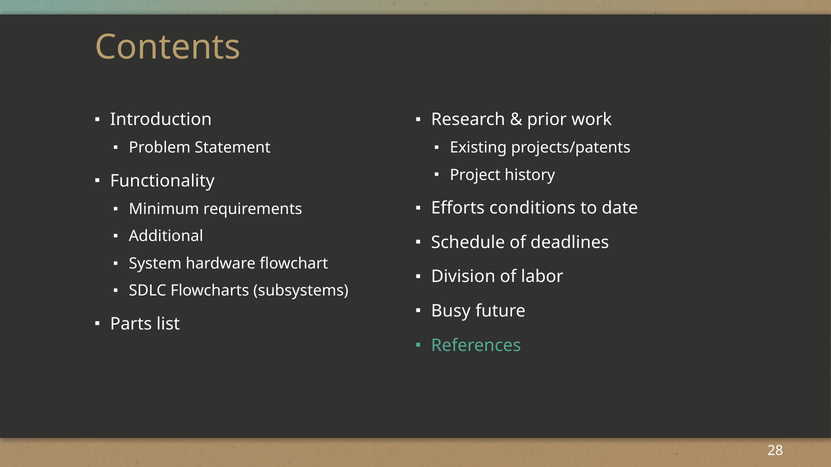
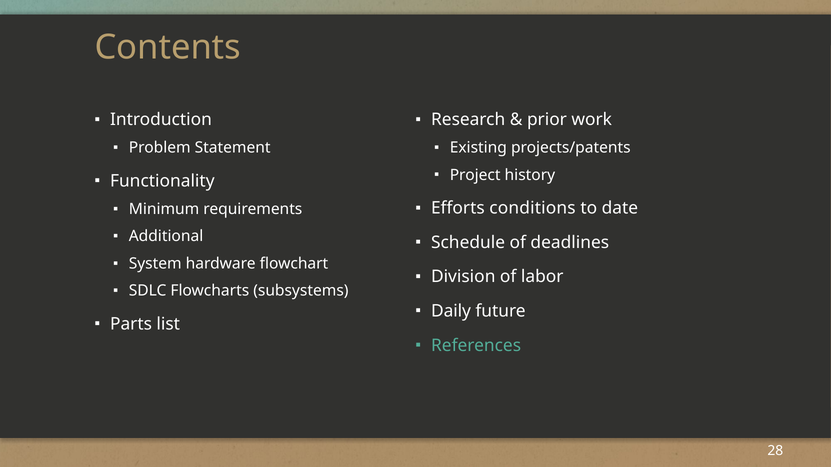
Busy: Busy -> Daily (451, 311)
